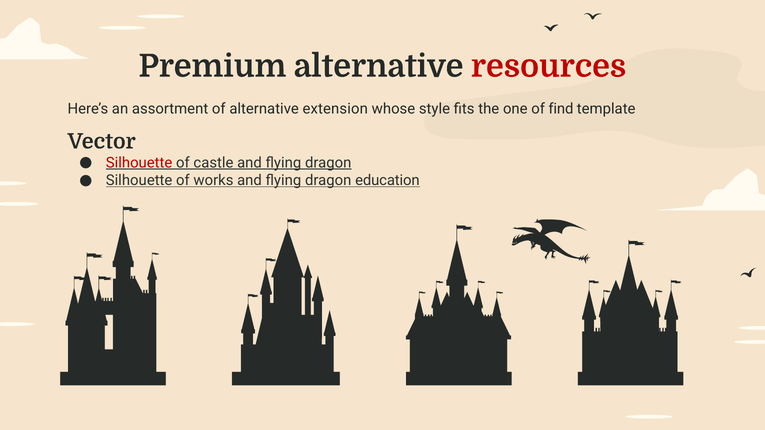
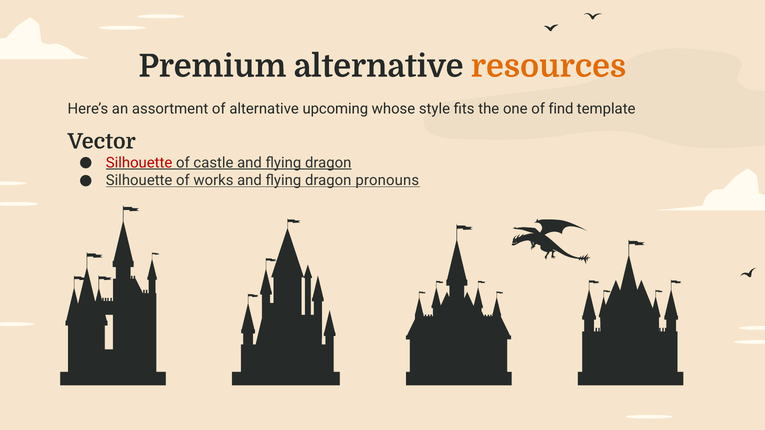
resources colour: red -> orange (549, 66)
extension: extension -> upcoming (335, 109)
education: education -> pronouns (387, 181)
